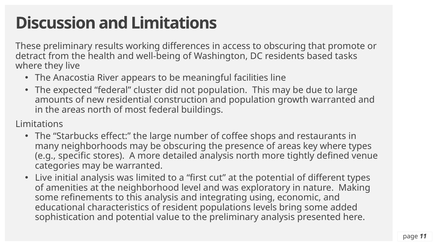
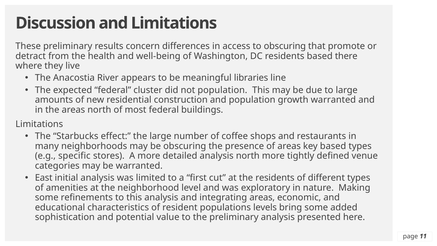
working: working -> concern (143, 46)
tasks: tasks -> there (346, 56)
facilities: facilities -> libraries (251, 78)
key where: where -> based (333, 146)
Live: Live -> East (44, 178)
the potential: potential -> residents (275, 178)
integrating using: using -> areas (262, 197)
